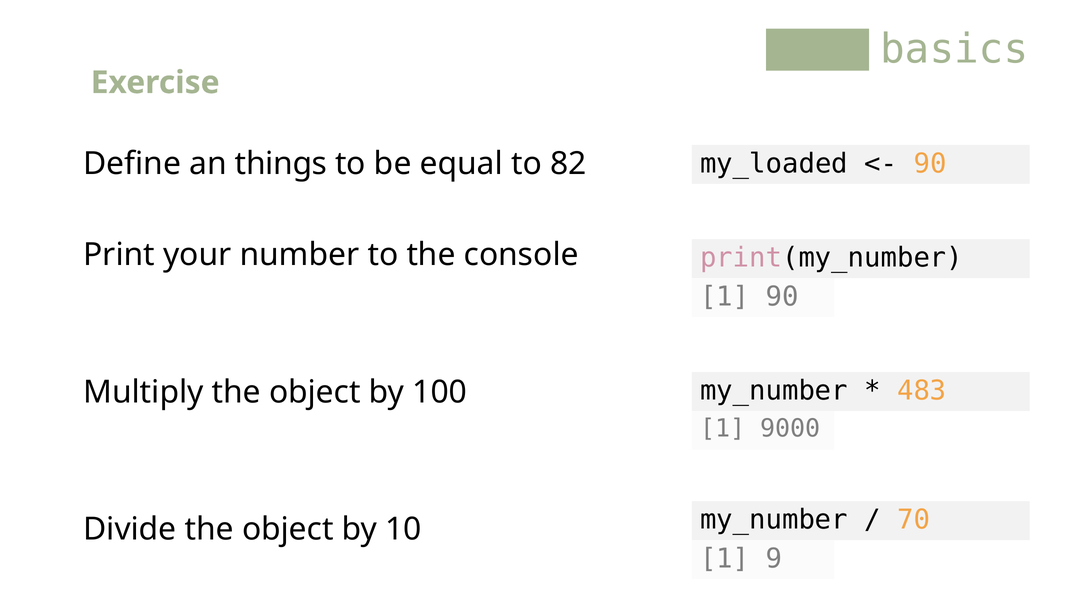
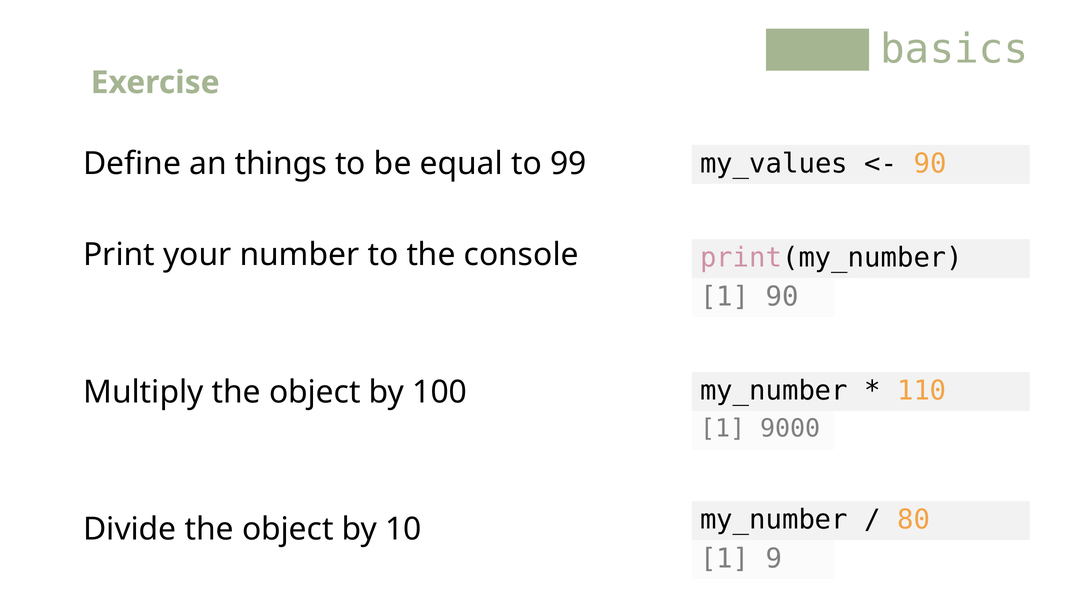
my_loaded: my_loaded -> my_values (774, 164)
82: 82 -> 99 (568, 164)
483: 483 -> 110 (922, 391)
70: 70 -> 80 (914, 520)
